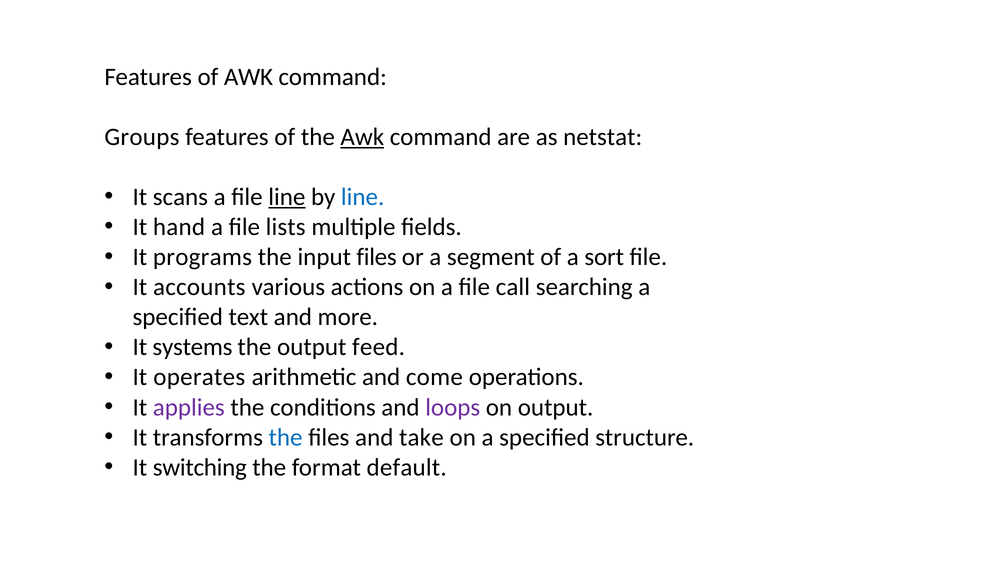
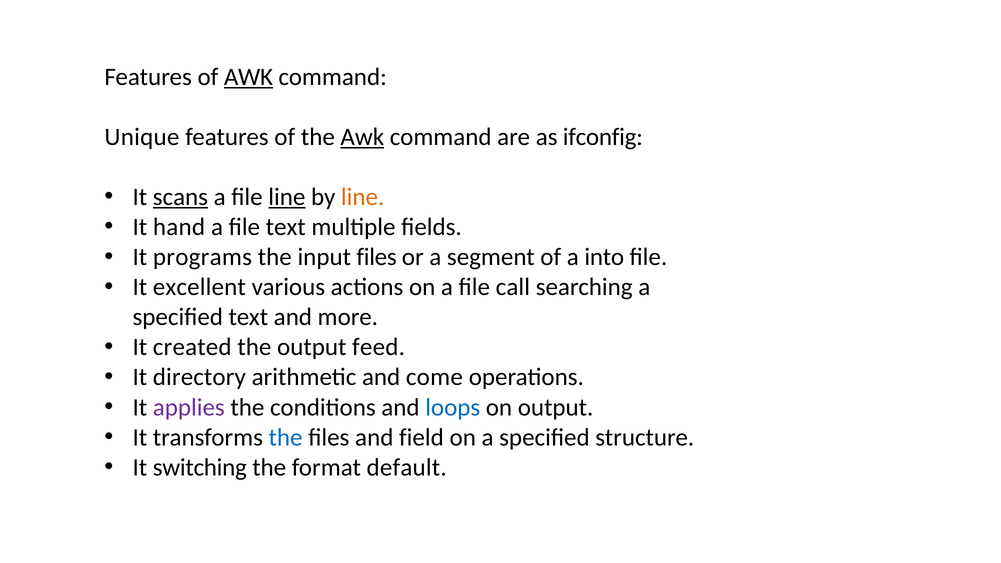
AWK underline: none -> present (249, 77)
Groups: Groups -> Unique (142, 137)
netstat: netstat -> ifconfig (603, 137)
scans underline: none -> present (180, 197)
line colour: blue -> orange (363, 197)
file lists: lists -> text (286, 227)
sort: sort -> into (604, 257)
accounts: accounts -> excellent (199, 287)
systems: systems -> created (192, 347)
operates: operates -> directory (199, 377)
loops colour: purple -> blue (453, 407)
take: take -> field (421, 437)
